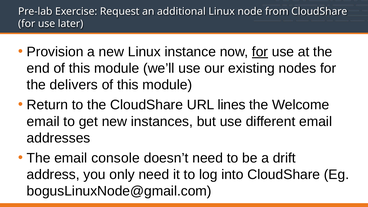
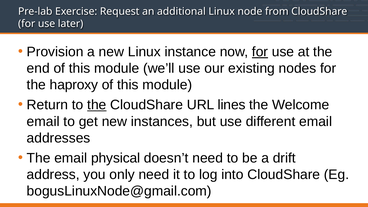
delivers: delivers -> haproxy (74, 85)
the underline: none -> present (97, 105)
console: console -> physical (116, 158)
